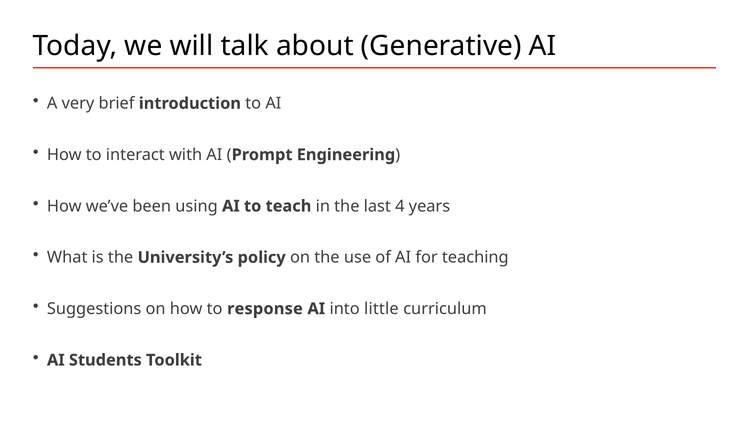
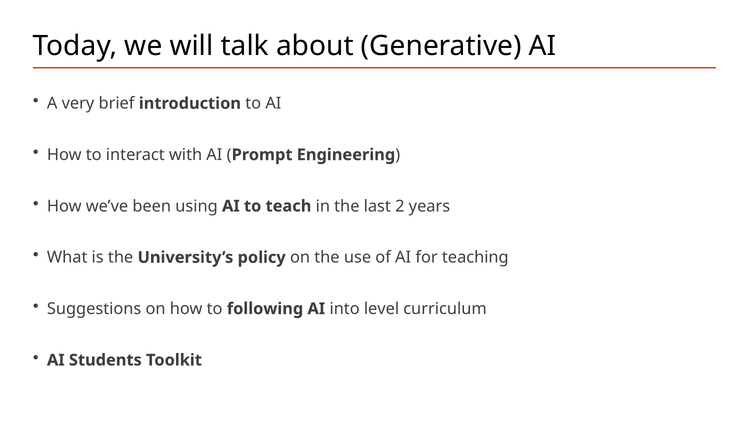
4: 4 -> 2 (400, 206)
response: response -> following (265, 309)
little: little -> level (382, 309)
